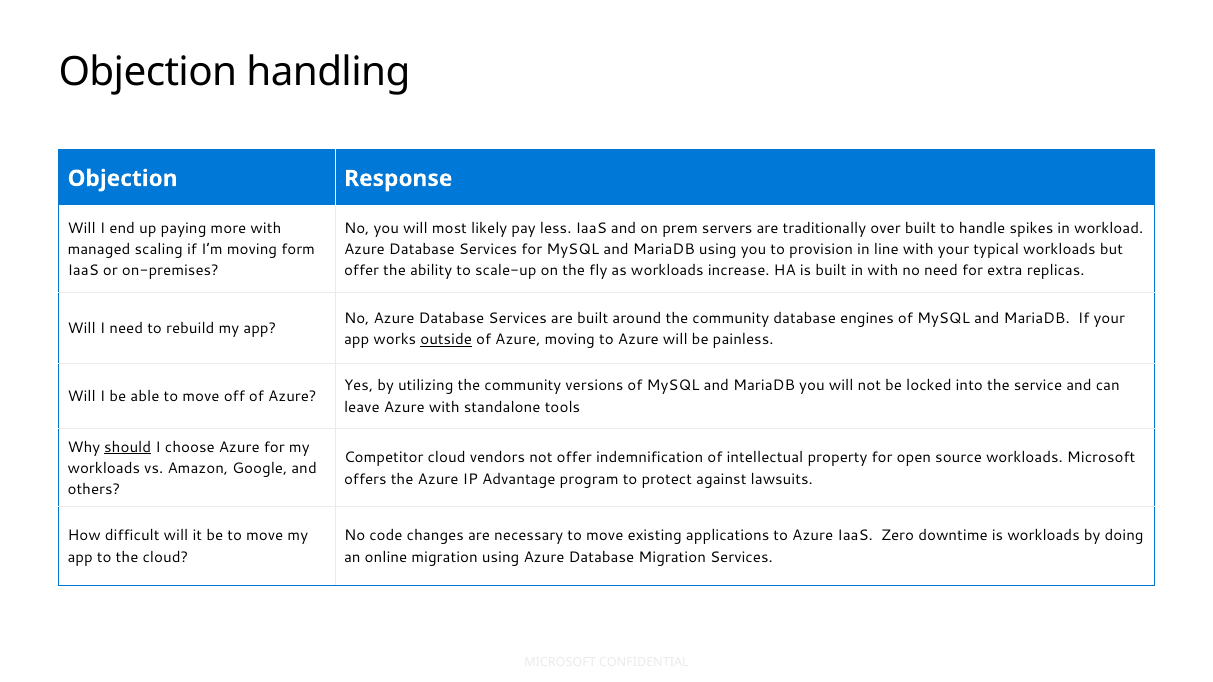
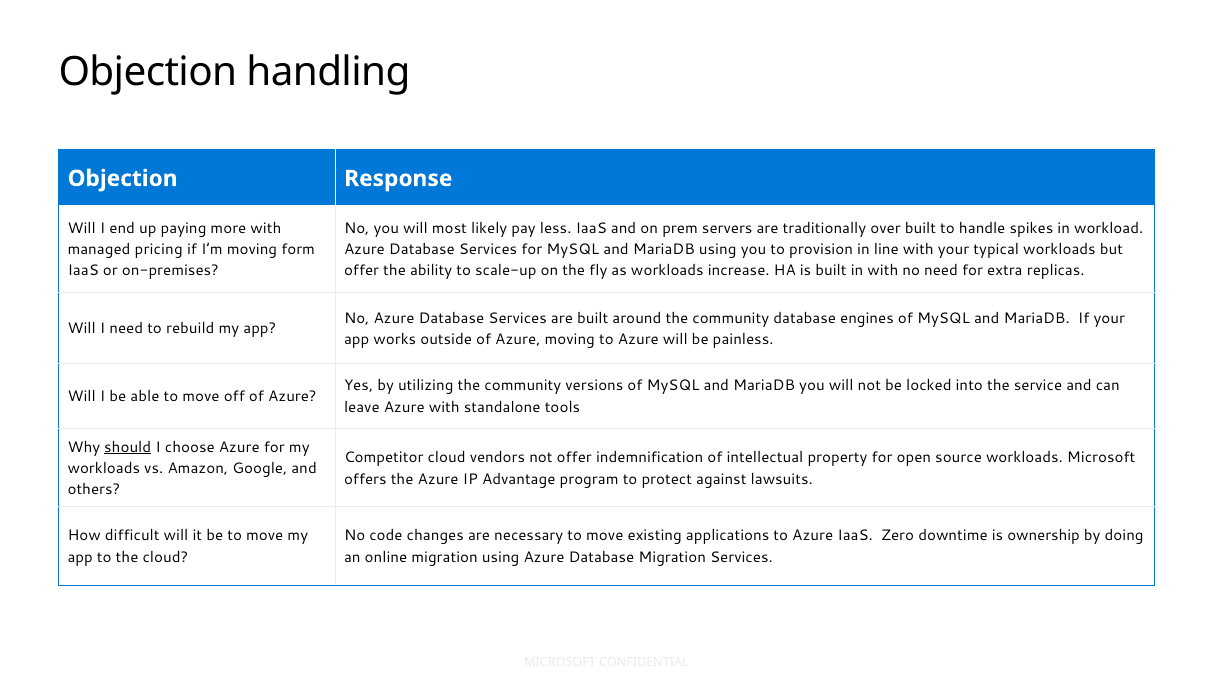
scaling: scaling -> pricing (159, 250)
outside underline: present -> none (446, 340)
is workloads: workloads -> ownership (1044, 536)
